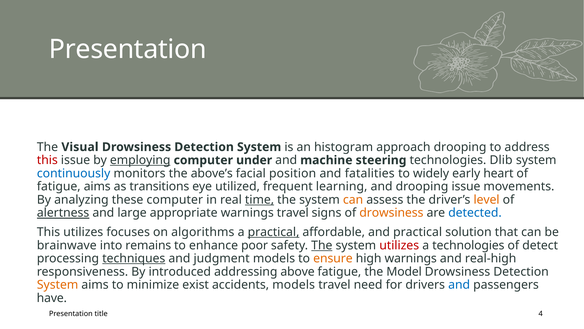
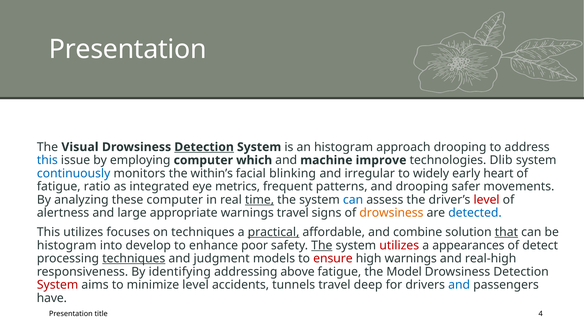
Detection underline: none -> present (204, 147)
this colour: red -> blue (47, 160)
employing underline: present -> none (140, 160)
under: under -> which (254, 160)
steering: steering -> improve (381, 160)
above’s: above’s -> within’s (212, 173)
position: position -> blinking (293, 173)
fatalities: fatalities -> irregular (370, 173)
fatigue aims: aims -> ratio (97, 186)
transitions: transitions -> integrated (159, 186)
utilized: utilized -> metrics (238, 186)
learning: learning -> patterns (342, 186)
drooping issue: issue -> safer (466, 186)
can colour: orange -> blue (353, 199)
level colour: orange -> red (487, 199)
alertness underline: present -> none (63, 213)
on algorithms: algorithms -> techniques (203, 232)
and practical: practical -> combine (418, 232)
that underline: none -> present (506, 232)
brainwave: brainwave -> histogram (67, 245)
remains: remains -> develop (148, 245)
a technologies: technologies -> appearances (468, 245)
ensure colour: orange -> red (333, 258)
introduced: introduced -> identifying (180, 271)
System colour: orange -> red (58, 284)
minimize exist: exist -> level (196, 284)
accidents models: models -> tunnels (294, 284)
need: need -> deep (368, 284)
